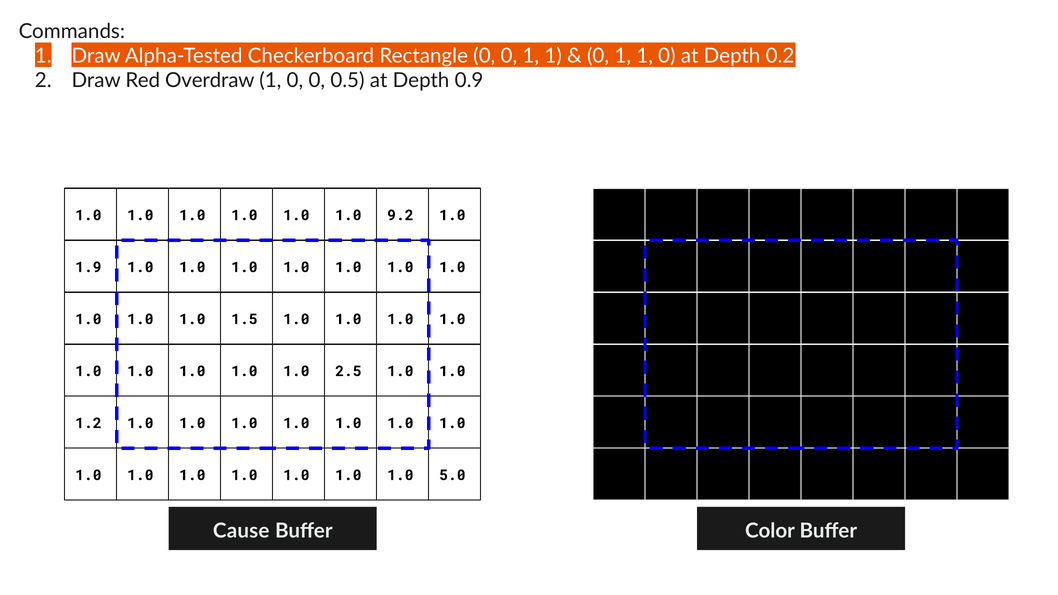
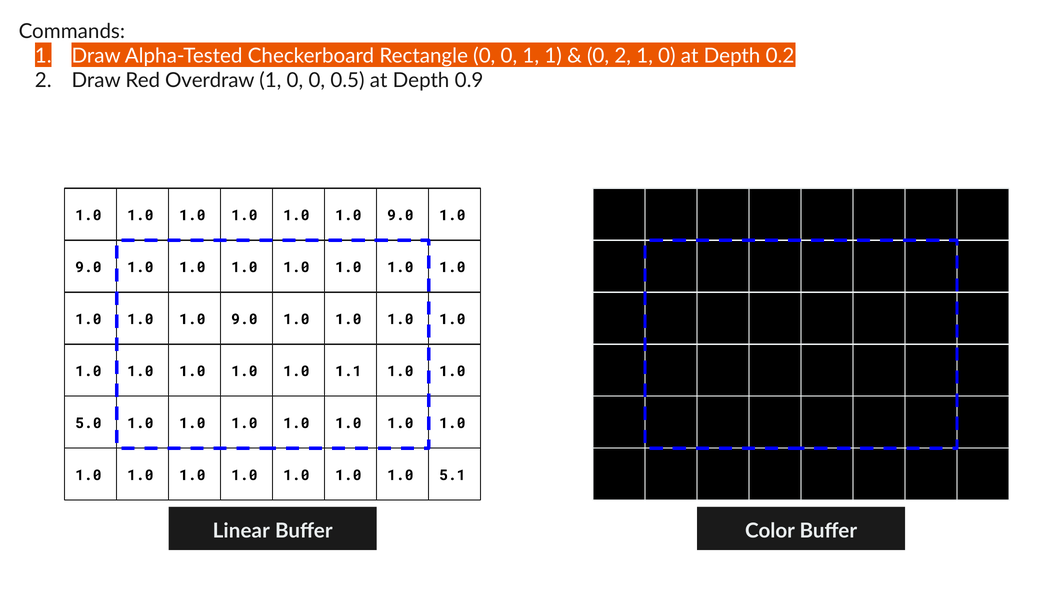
1: 1 -> 2 (623, 56)
9.2: 9.2 -> 9.0 (400, 215)
1.9: 1.9 -> 9.0 (88, 267)
1.5: 1.5 -> 9.0 (244, 319)
2.5: 2.5 -> 1.1 (348, 371)
1.2: 1.2 -> 5.0 (88, 423)
5.0: 5.0 -> 5.1 (452, 475)
Cause: Cause -> Linear (241, 531)
